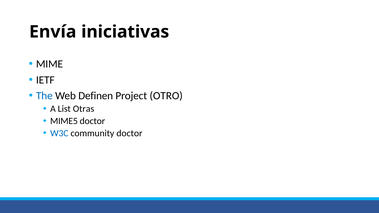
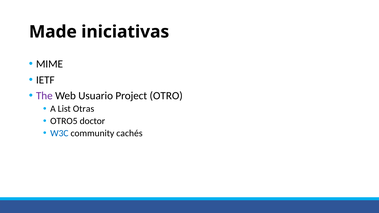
Envía: Envía -> Made (53, 32)
The colour: blue -> purple (44, 96)
Definen: Definen -> Usuario (96, 96)
MIME5: MIME5 -> OTRO5 (64, 121)
community doctor: doctor -> cachés (129, 133)
